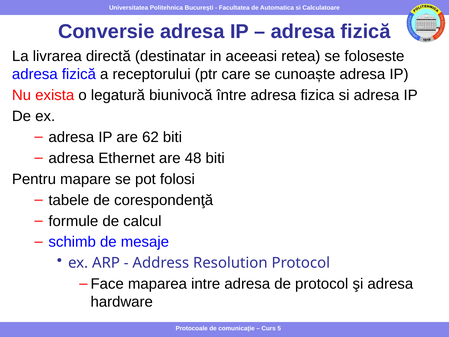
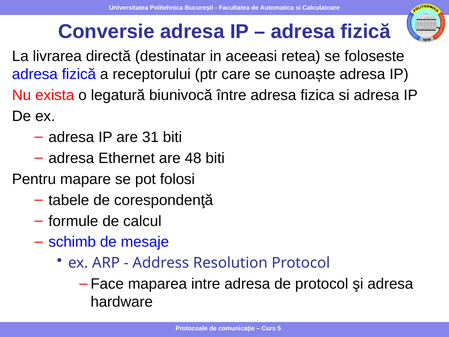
62: 62 -> 31 (150, 137)
